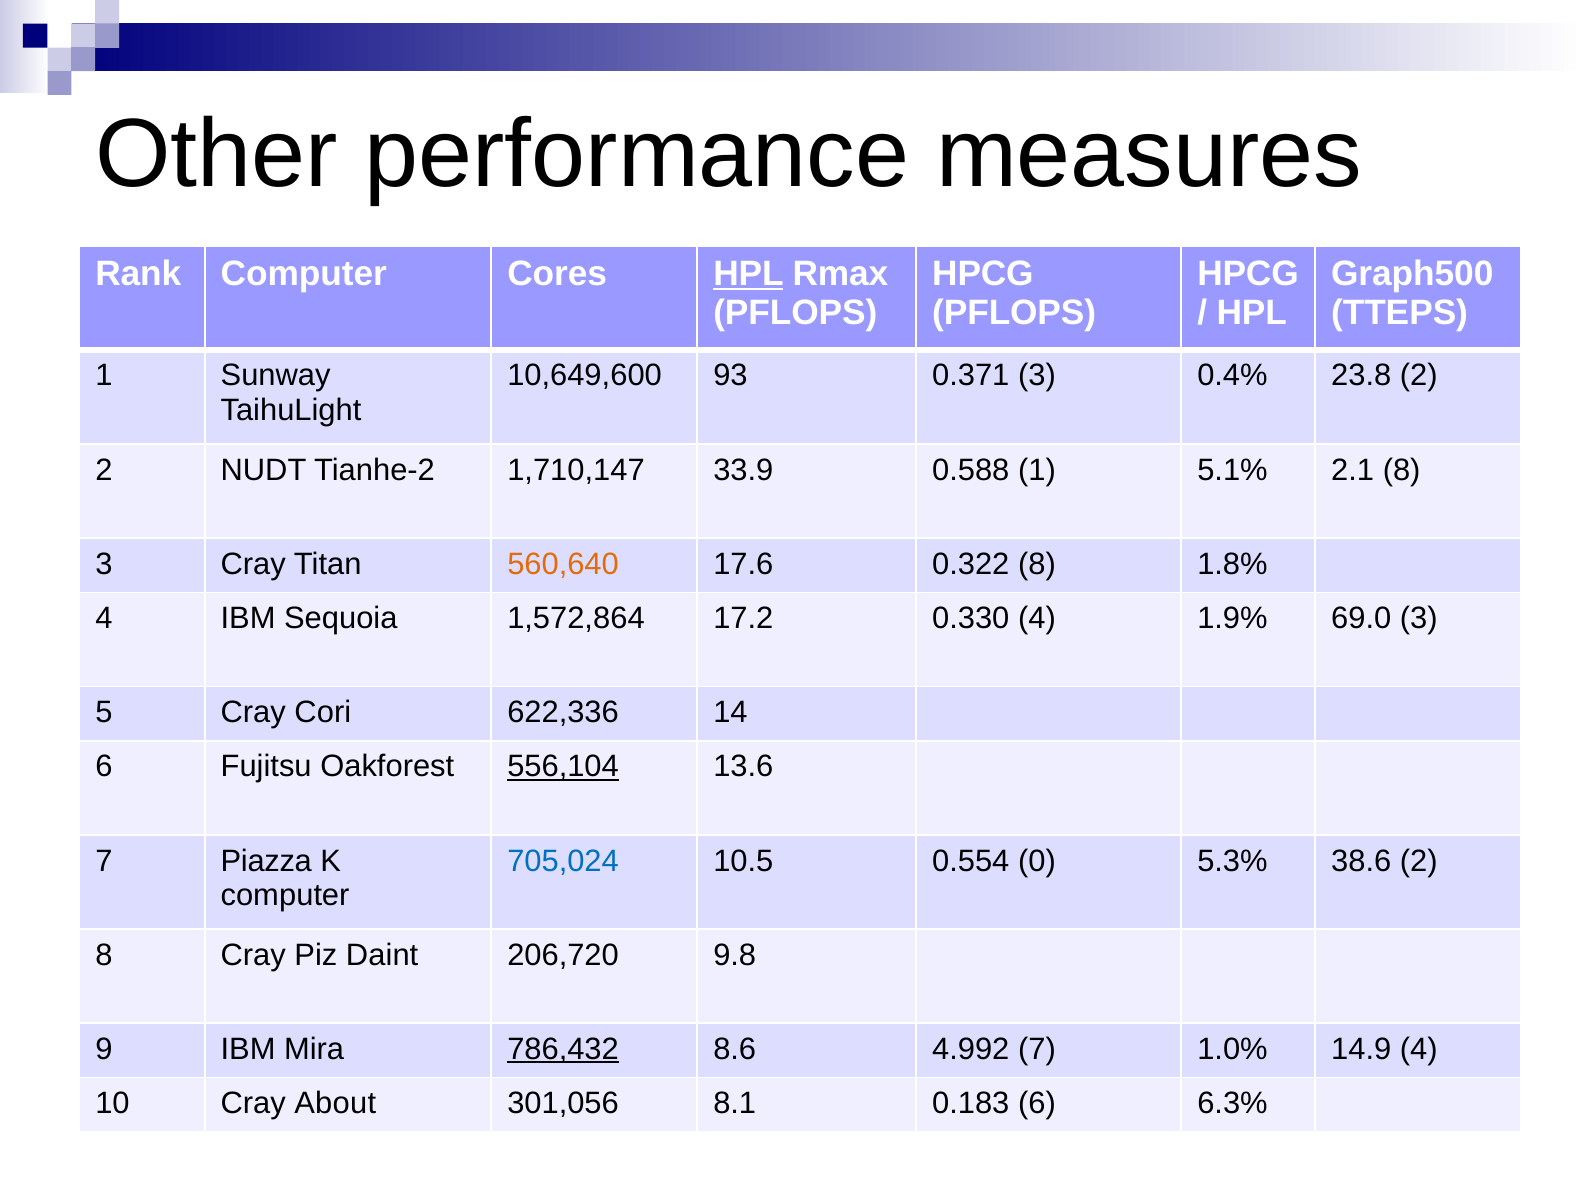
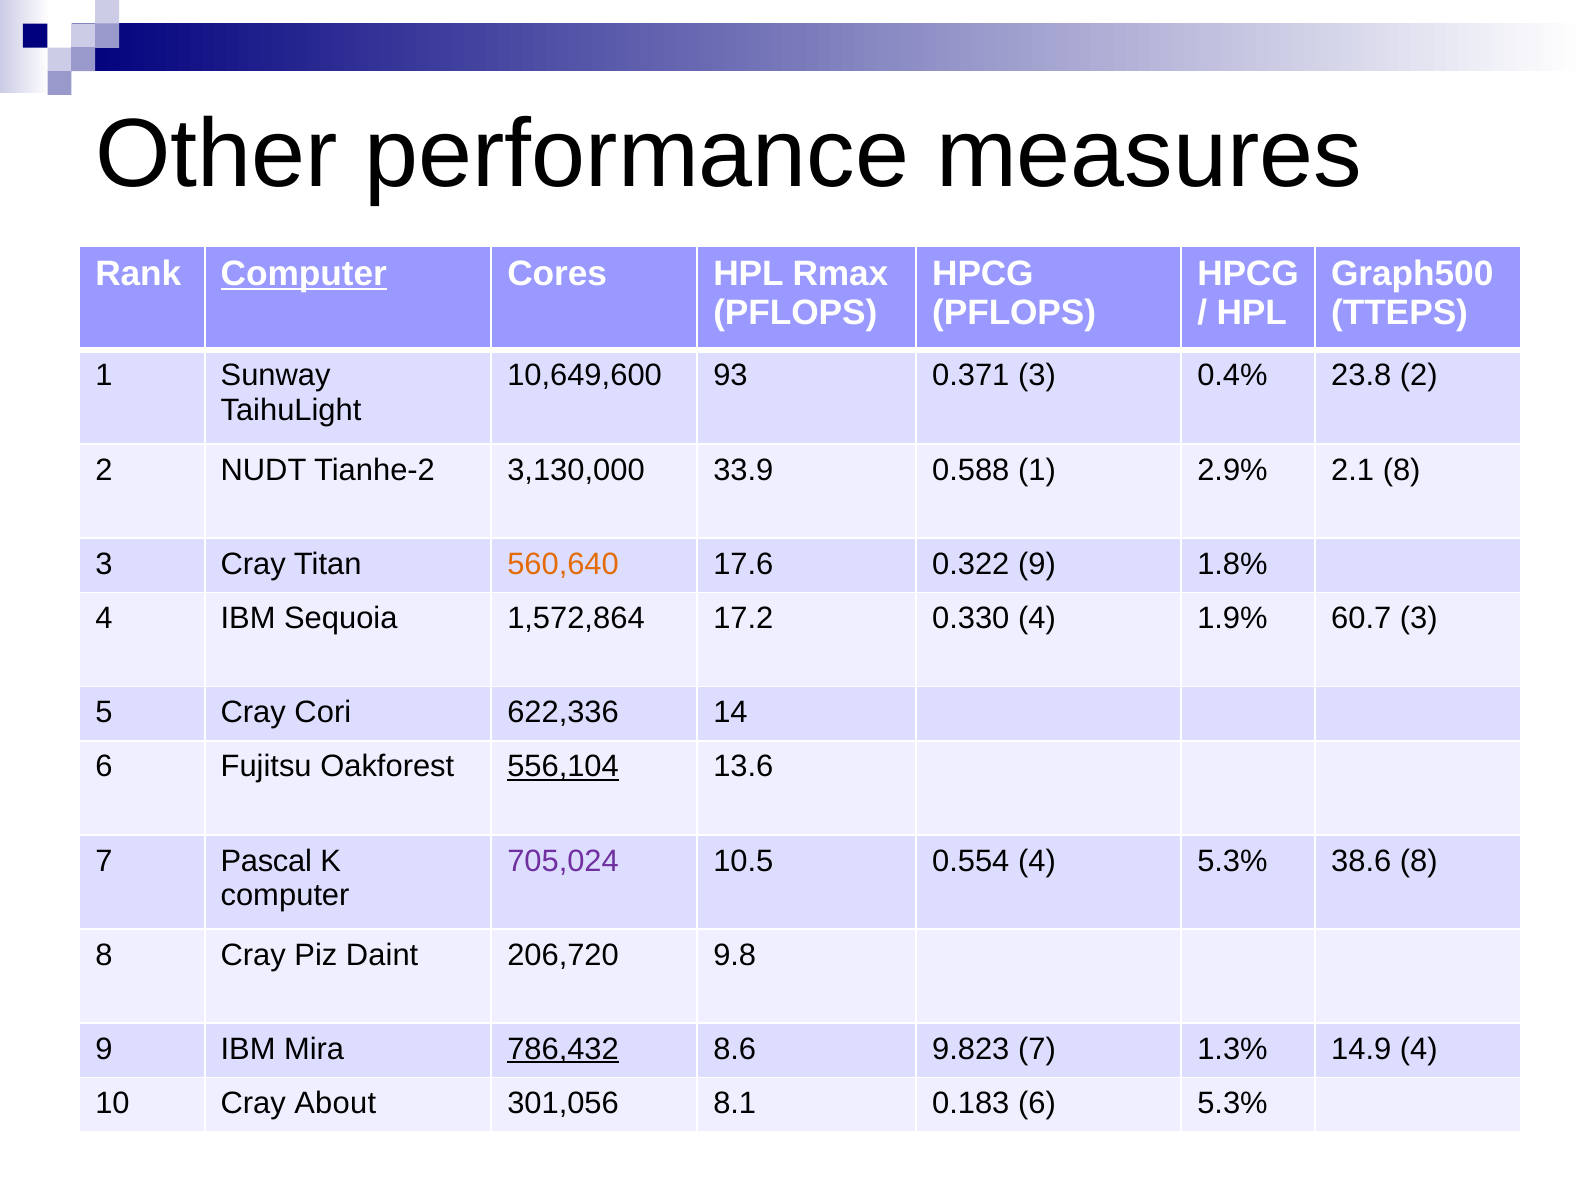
Computer underline: none -> present (304, 274)
HPL underline: present -> none (748, 274)
1,710,147: 1,710,147 -> 3,130,000 (576, 470)
5.1%: 5.1% -> 2.9% (1232, 470)
0.322 8: 8 -> 9 (1037, 564)
69.0: 69.0 -> 60.7 (1361, 618)
Piazza: Piazza -> Pascal (266, 861)
705,024 colour: blue -> purple (563, 861)
0.554 0: 0 -> 4 (1037, 861)
38.6 2: 2 -> 8 (1419, 861)
4.992: 4.992 -> 9.823 (971, 1049)
1.0%: 1.0% -> 1.3% (1232, 1049)
6 6.3%: 6.3% -> 5.3% (1232, 1103)
